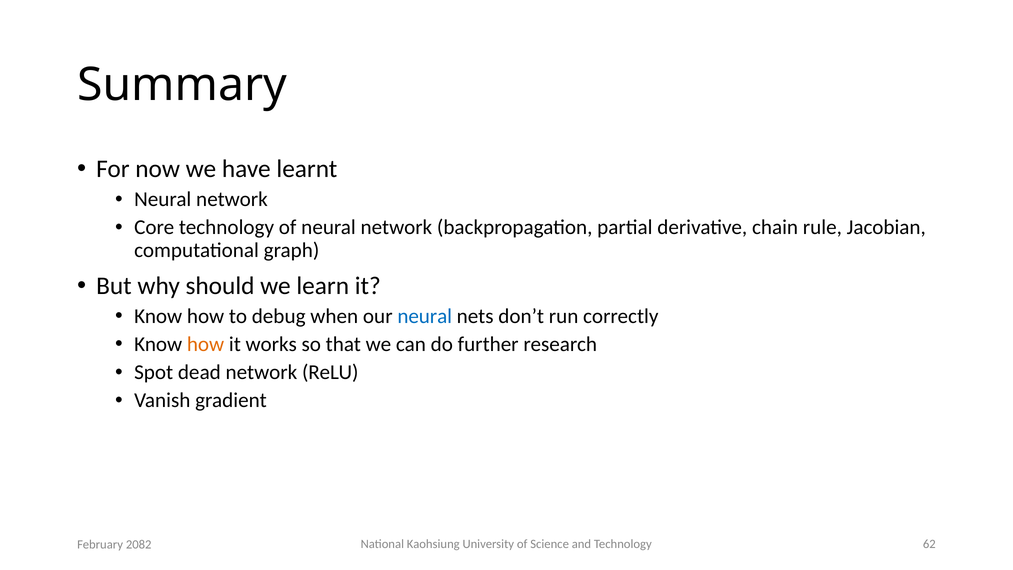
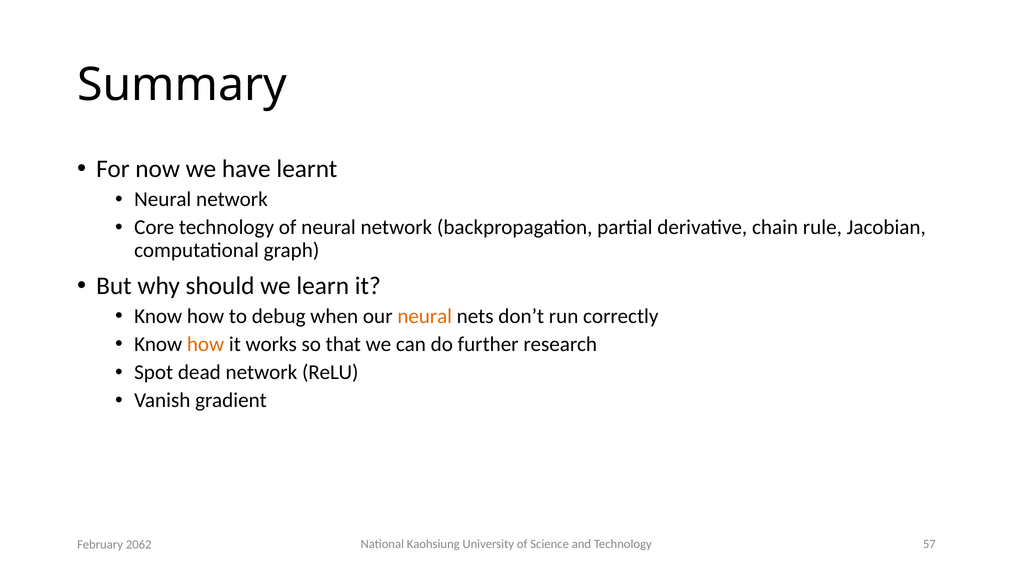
neural colour: blue -> orange (425, 316)
62: 62 -> 57 (929, 544)
2082: 2082 -> 2062 (139, 544)
